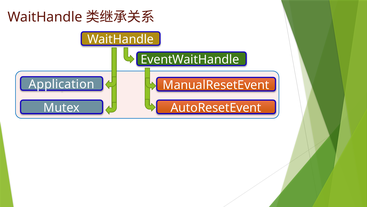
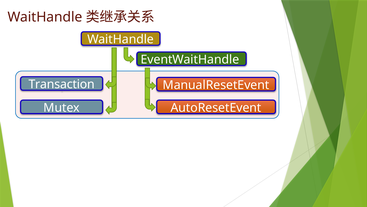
Application: Application -> Transaction (62, 84)
